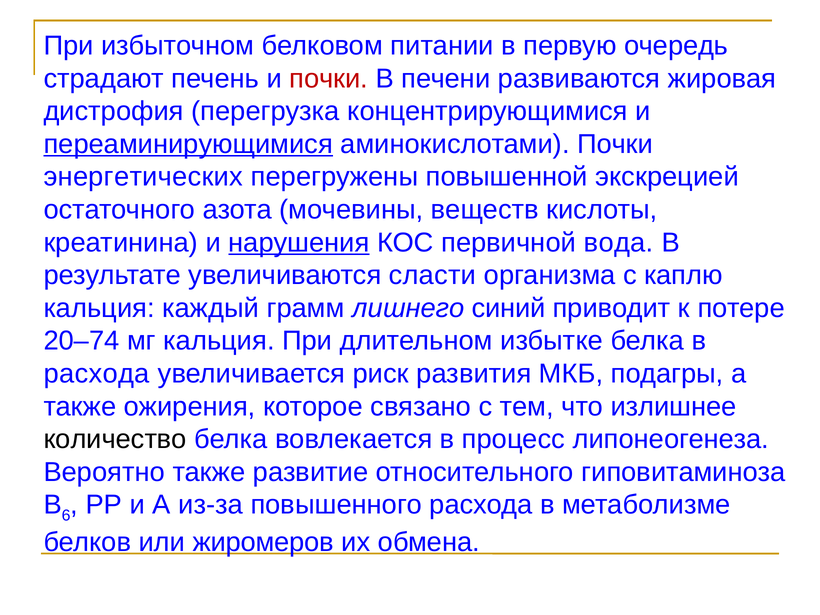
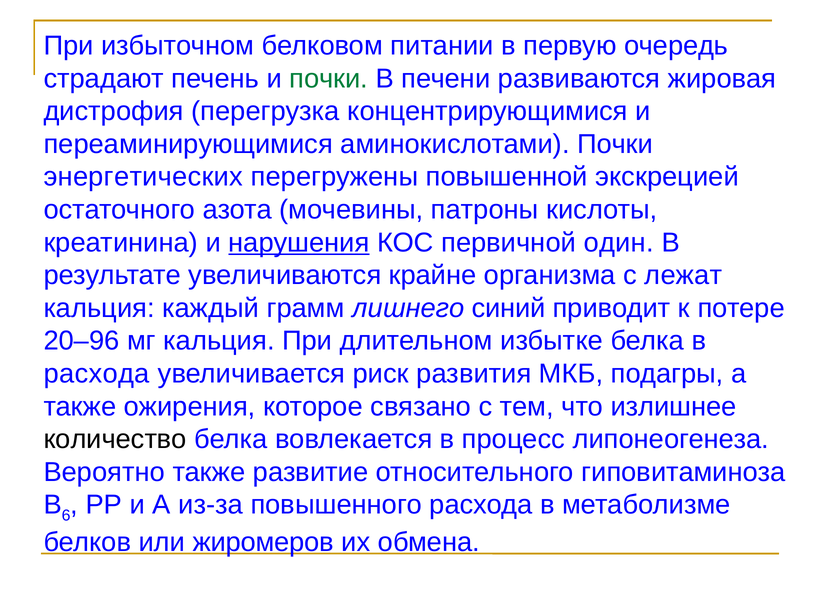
почки colour: red -> green (329, 78)
переаминирующимися underline: present -> none (188, 144)
веществ: веществ -> патроны (485, 210)
вода: вода -> один (619, 242)
сласти: сласти -> крайне (433, 275)
каплю: каплю -> лежат (683, 275)
20–74: 20–74 -> 20–96 (82, 341)
